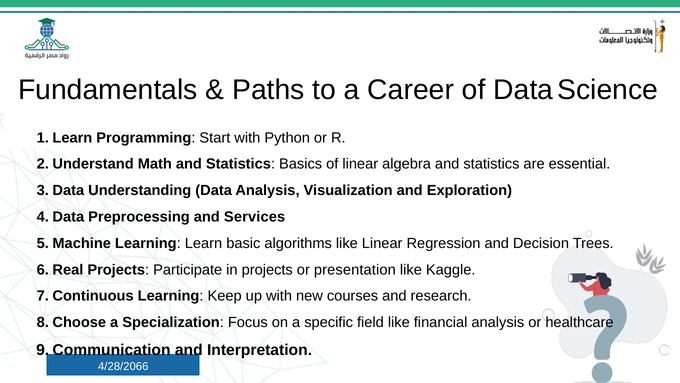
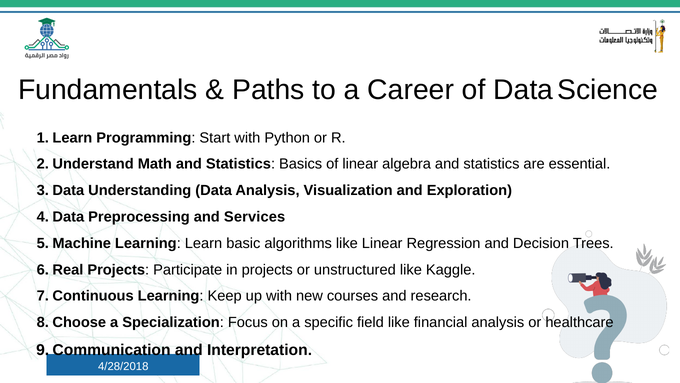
presentation: presentation -> unstructured (355, 269)
4/28/2066: 4/28/2066 -> 4/28/2018 (123, 366)
